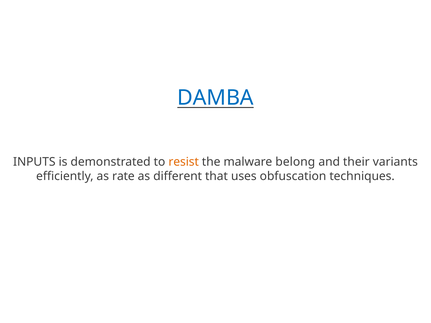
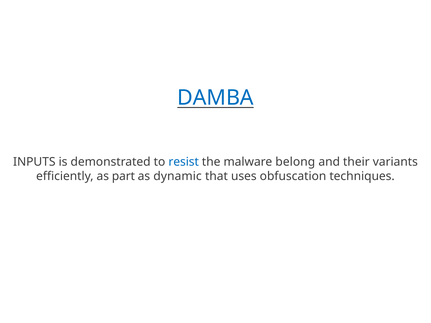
resist colour: orange -> blue (184, 162)
rate: rate -> part (123, 176)
different: different -> dynamic (178, 176)
